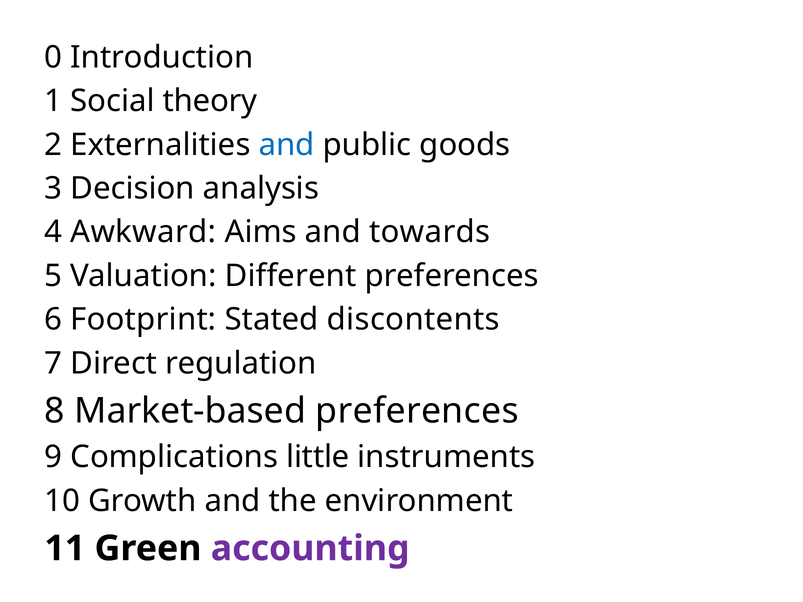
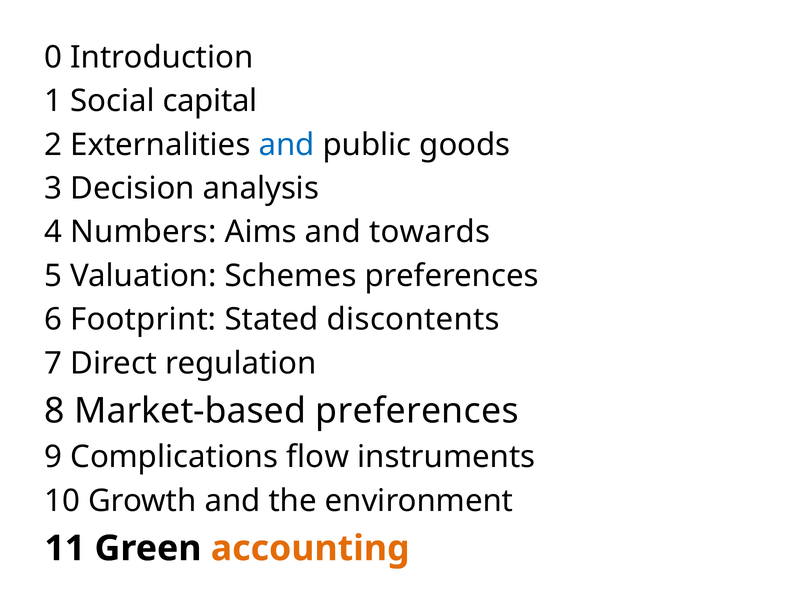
theory: theory -> capital (210, 101)
Awkward: Awkward -> Numbers (143, 232)
Different: Different -> Schemes (291, 276)
little: little -> flow (318, 457)
accounting colour: purple -> orange (310, 549)
